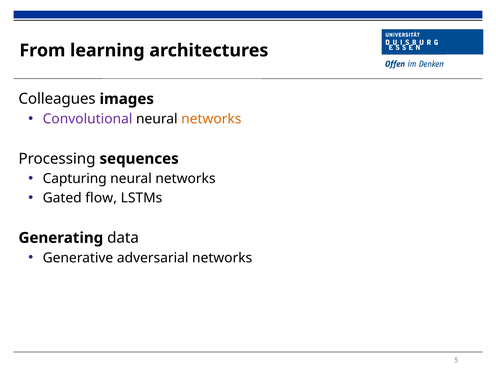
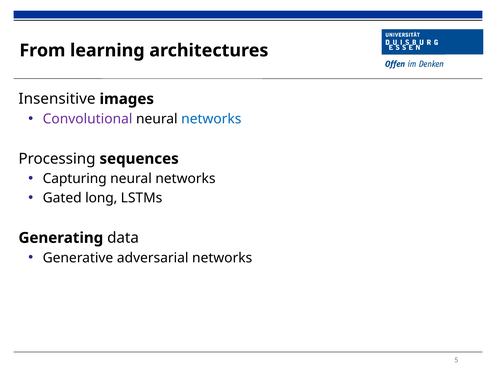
Colleagues: Colleagues -> Insensitive (57, 99)
networks colour: orange -> blue (211, 119)
flow: flow -> long (101, 198)
